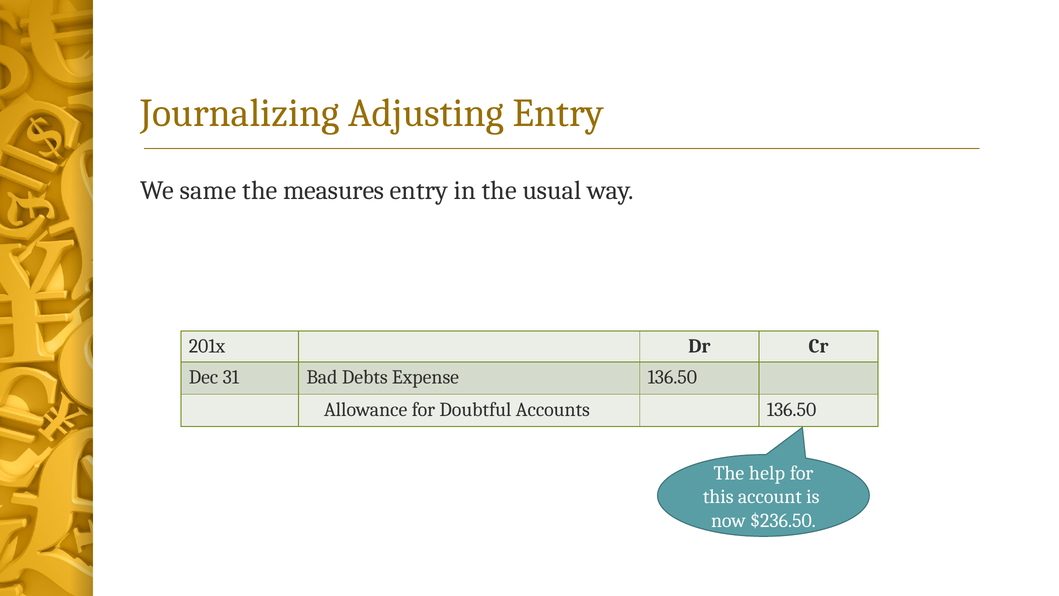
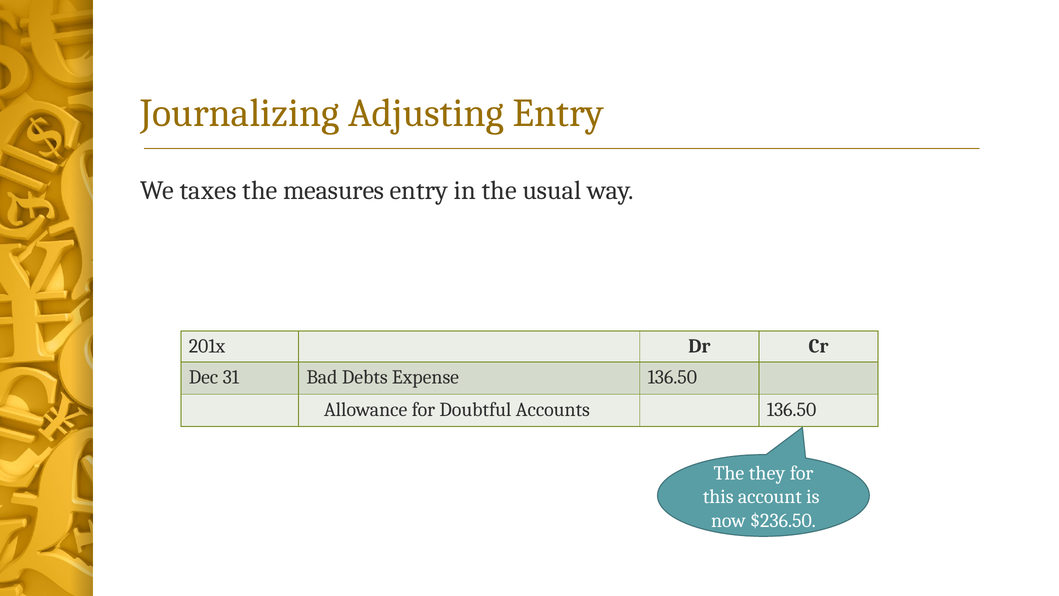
same: same -> taxes (208, 190)
help: help -> they (767, 473)
